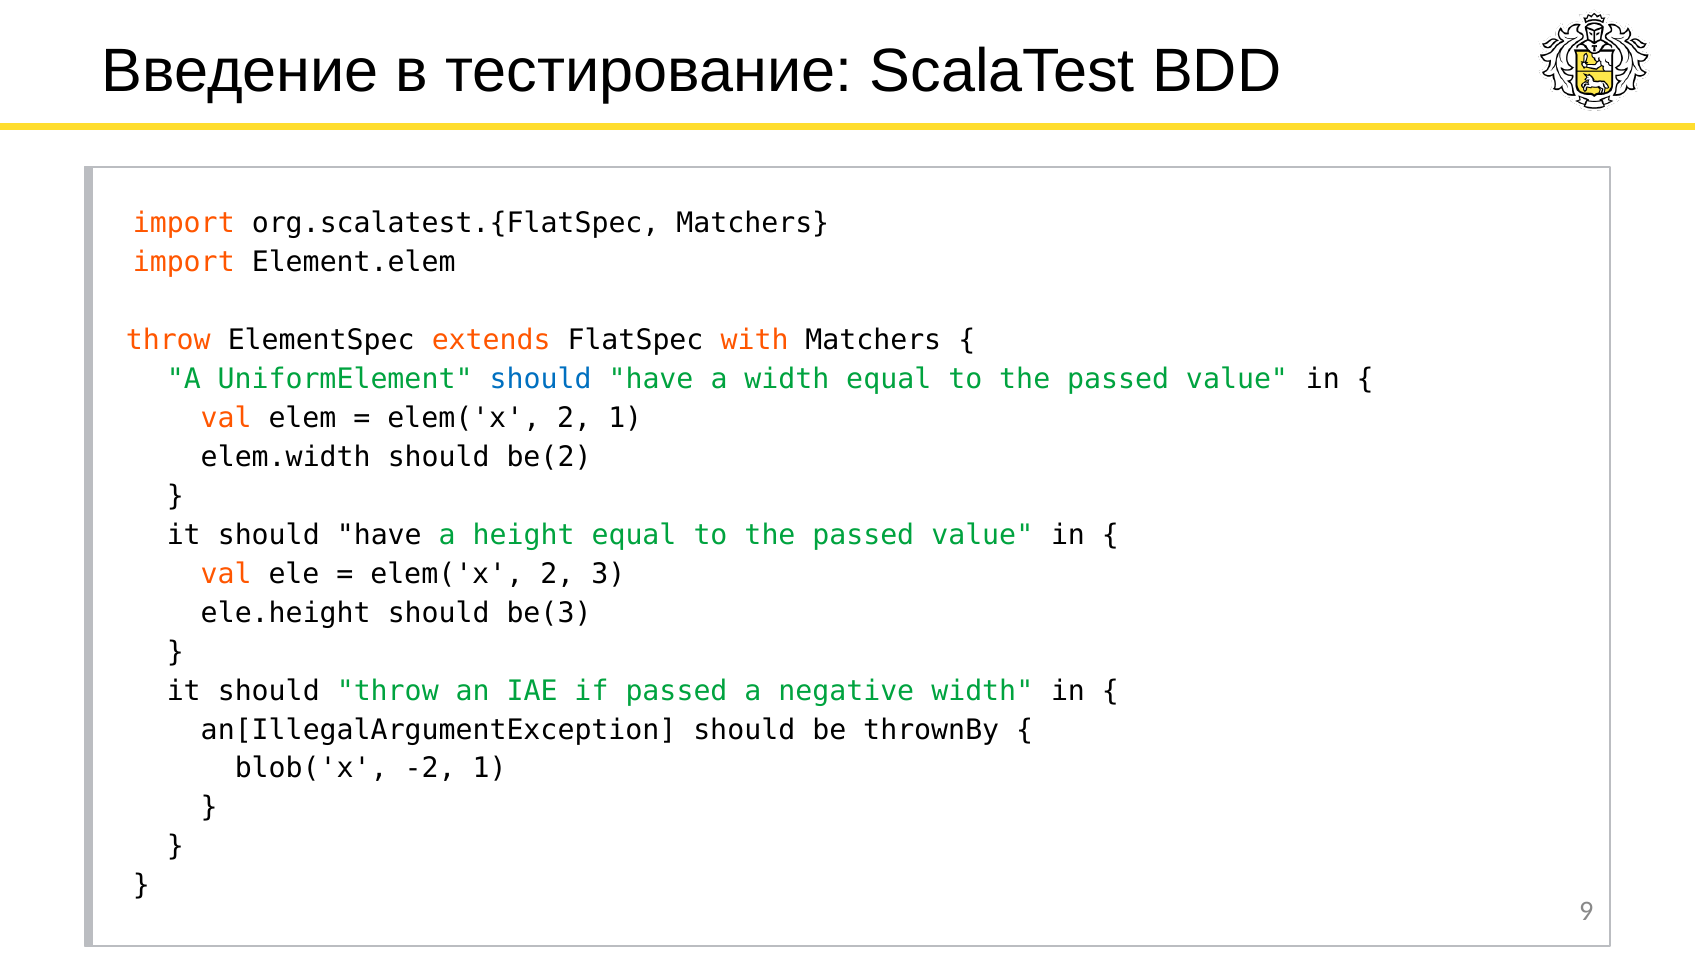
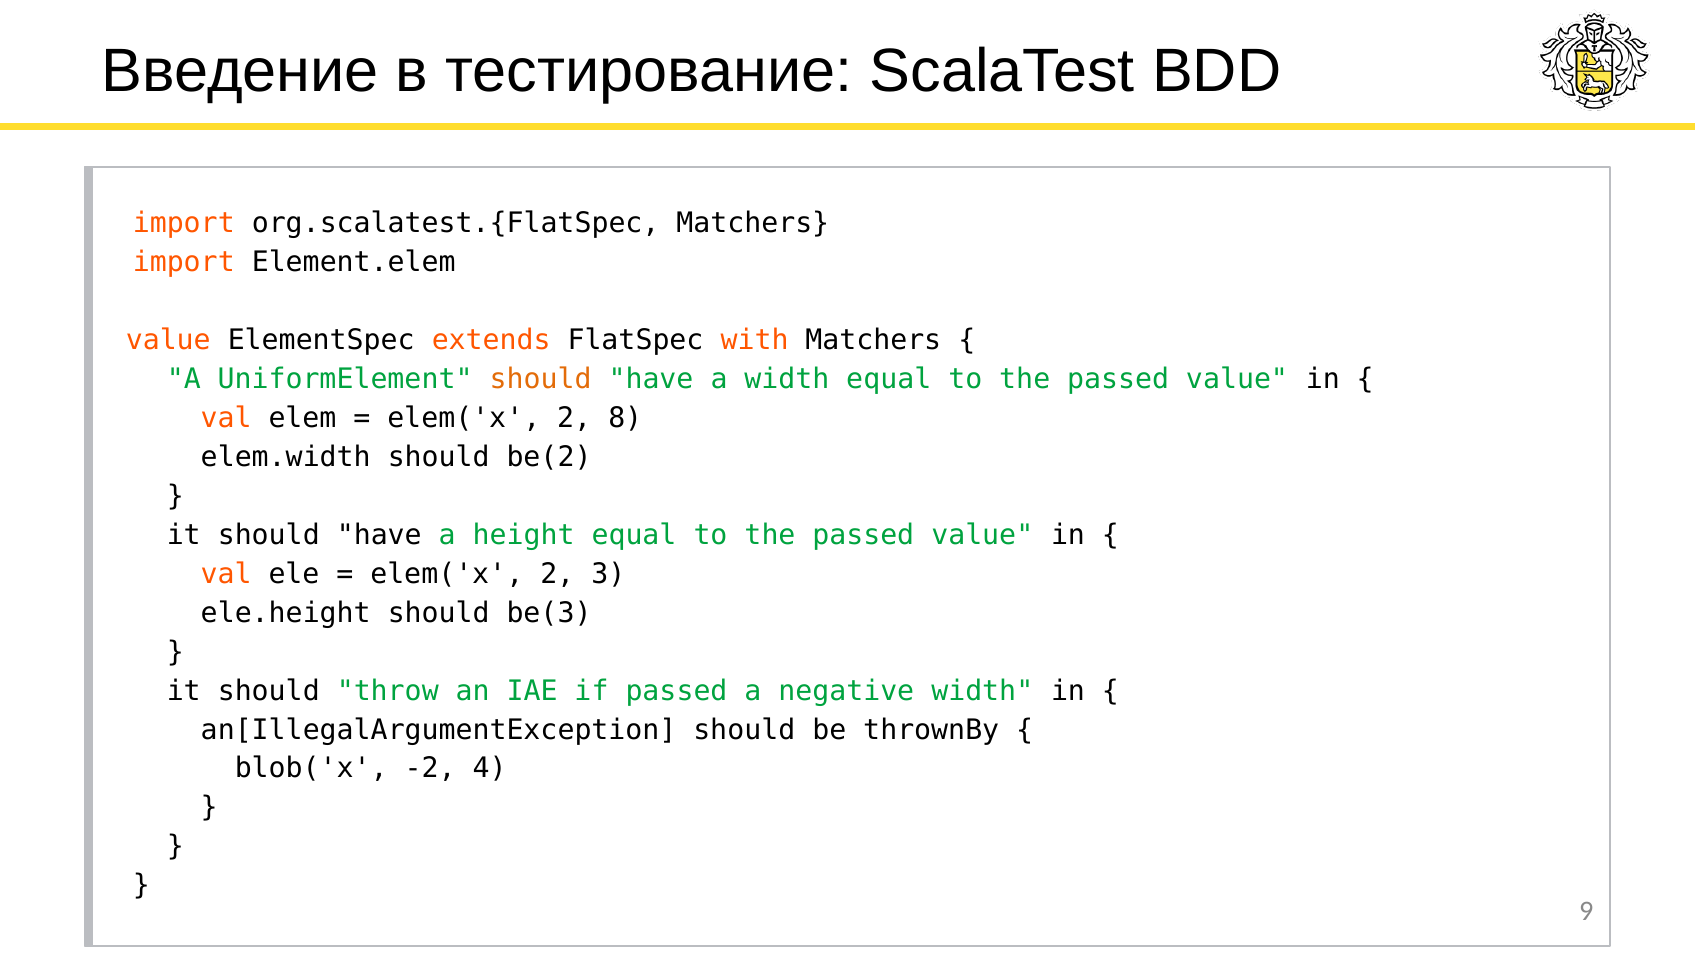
throw: throw -> value (168, 340)
should colour: blue -> orange (541, 379)
2 1: 1 -> 8 (625, 418)
-2 1: 1 -> 4 (490, 768)
